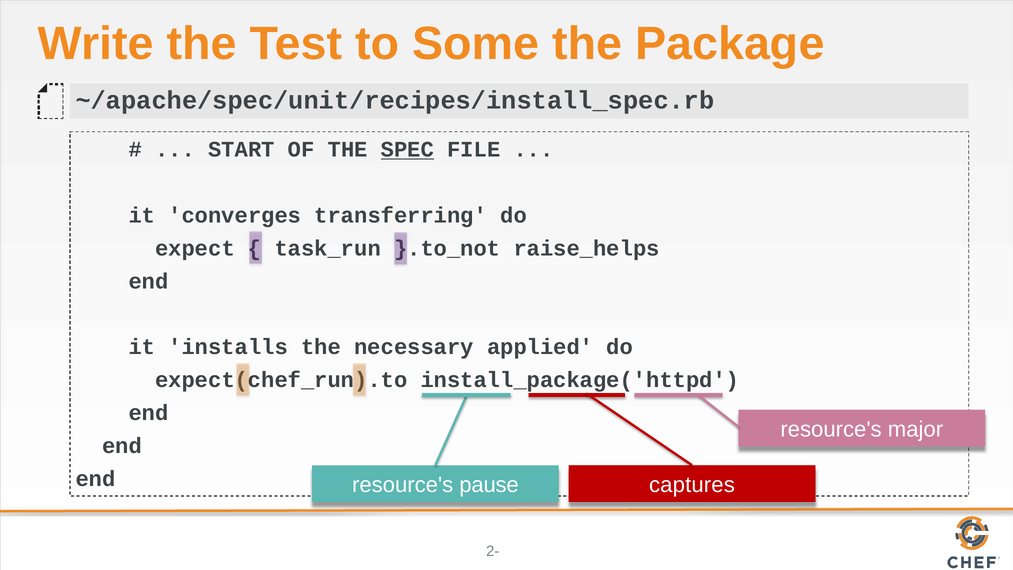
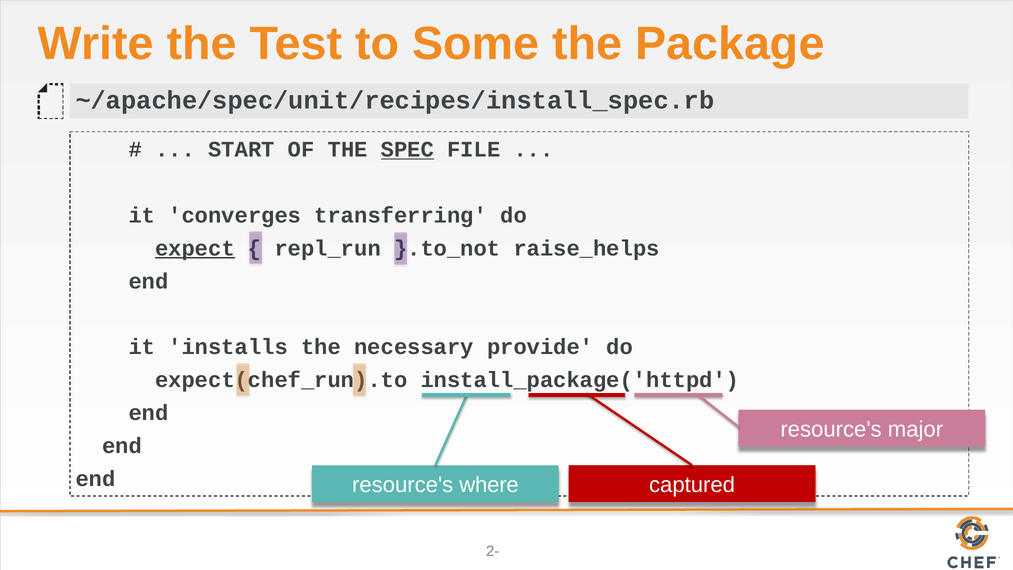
expect underline: none -> present (195, 248)
task_run: task_run -> repl_run (328, 248)
applied: applied -> provide (540, 347)
captures: captures -> captured (692, 485)
pause: pause -> where (489, 485)
